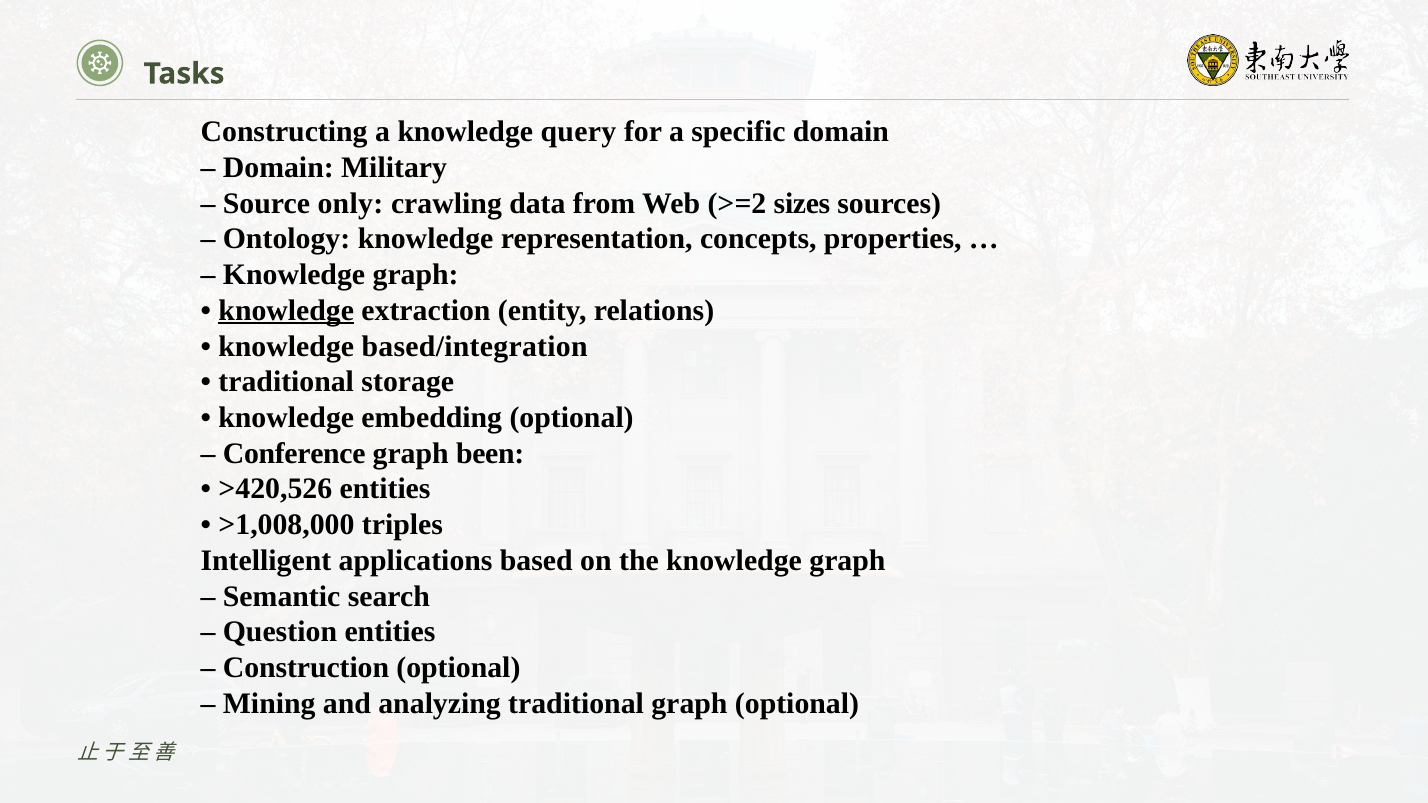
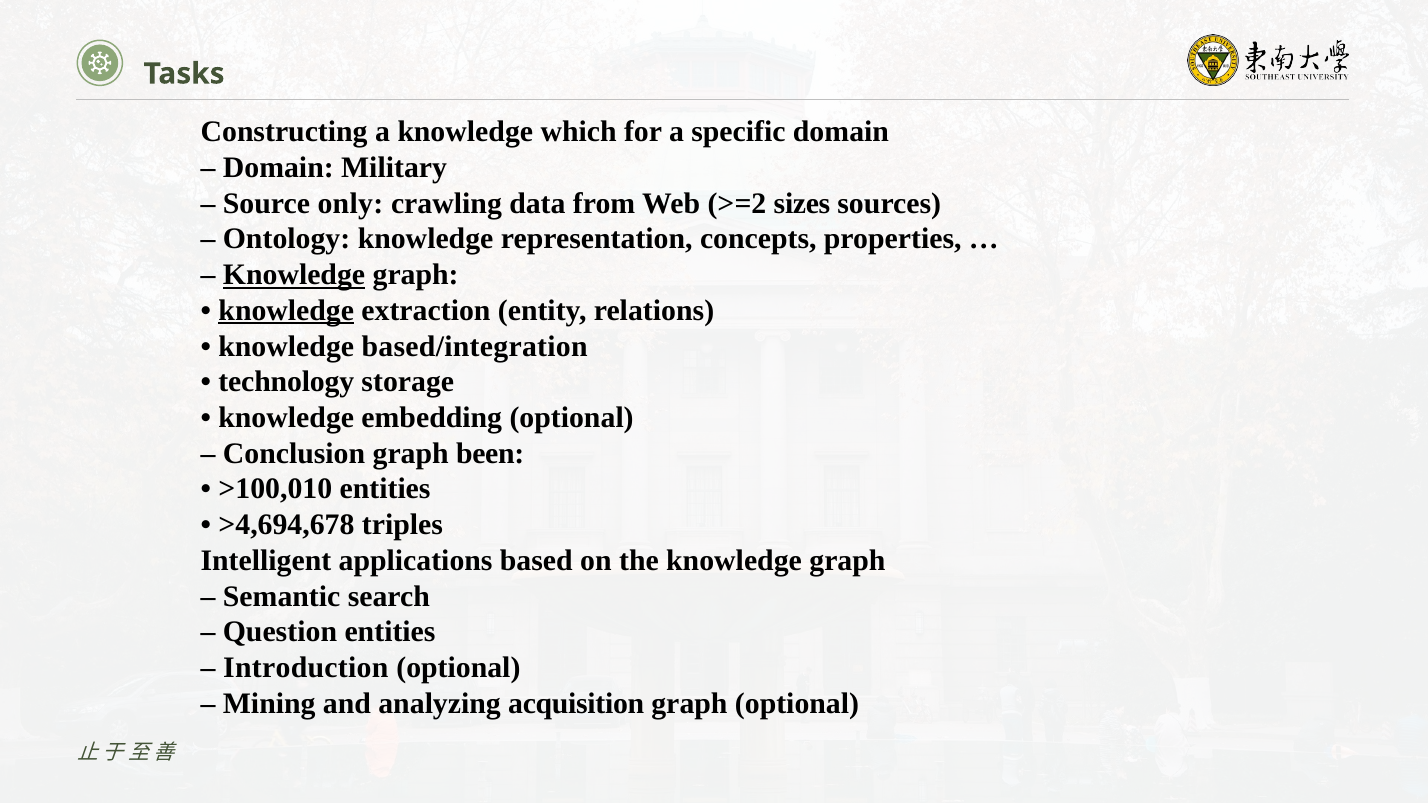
query: query -> which (579, 132)
Knowledge underline: none -> present (294, 275)
traditional: traditional -> technology (286, 382)
Conference: Conference -> Conclusion (294, 454)
>420,526: >420,526 -> >100,010 (275, 489)
>1,008,000: >1,008,000 -> >4,694,678 (286, 525)
Construction: Construction -> Introduction (306, 668)
analyzing traditional: traditional -> acquisition (576, 704)
